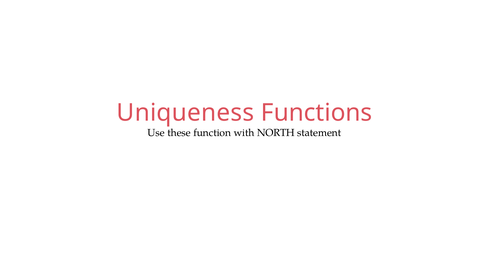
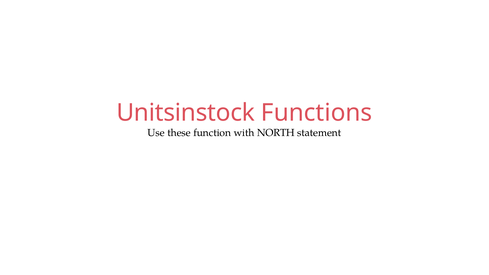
Uniqueness: Uniqueness -> Unitsinstock (186, 113)
